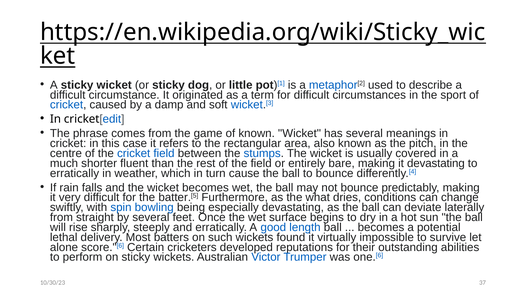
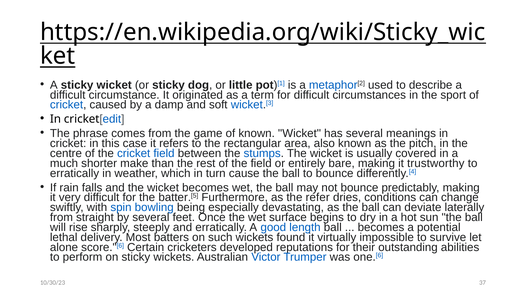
fluent: fluent -> make (134, 163)
it devastating: devastating -> trustworthy (436, 163)
what: what -> refer (318, 197)
